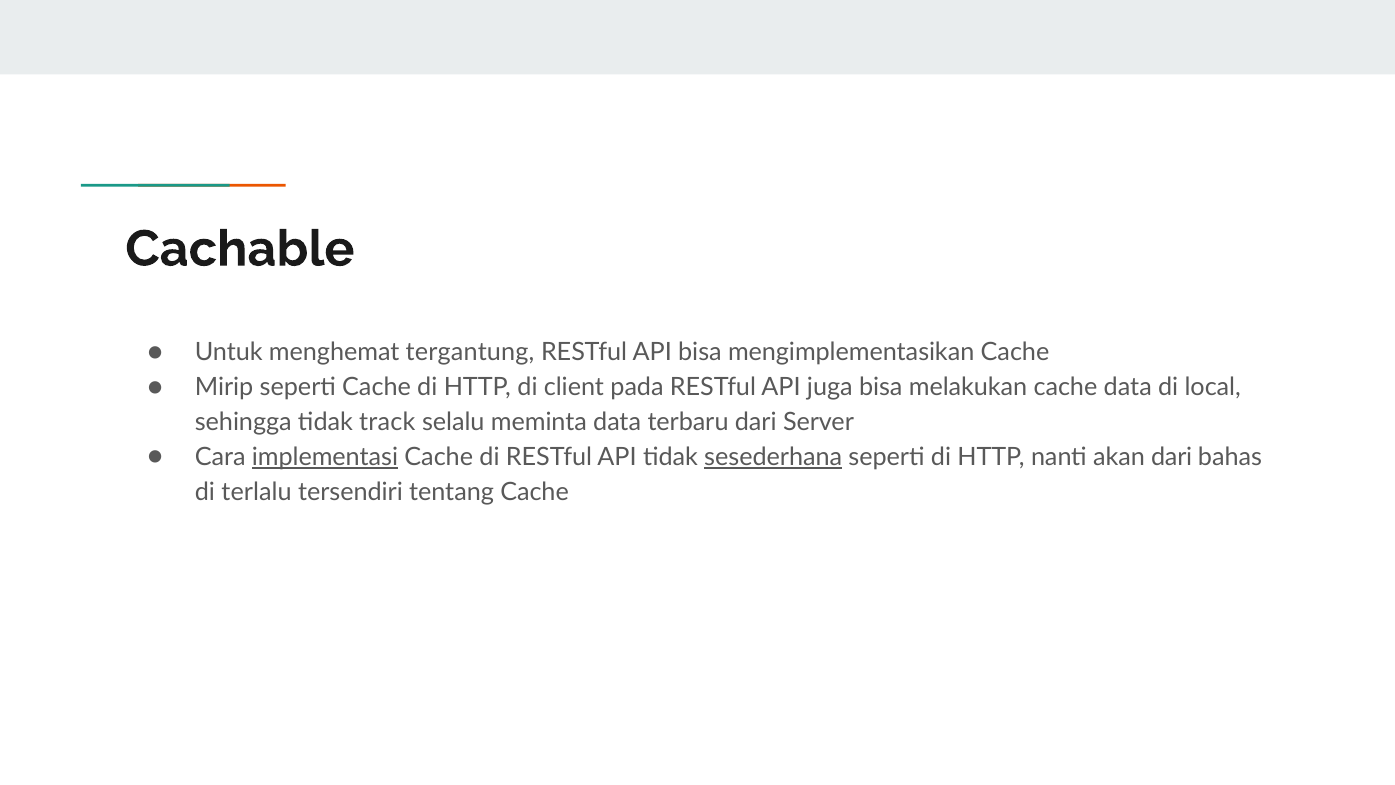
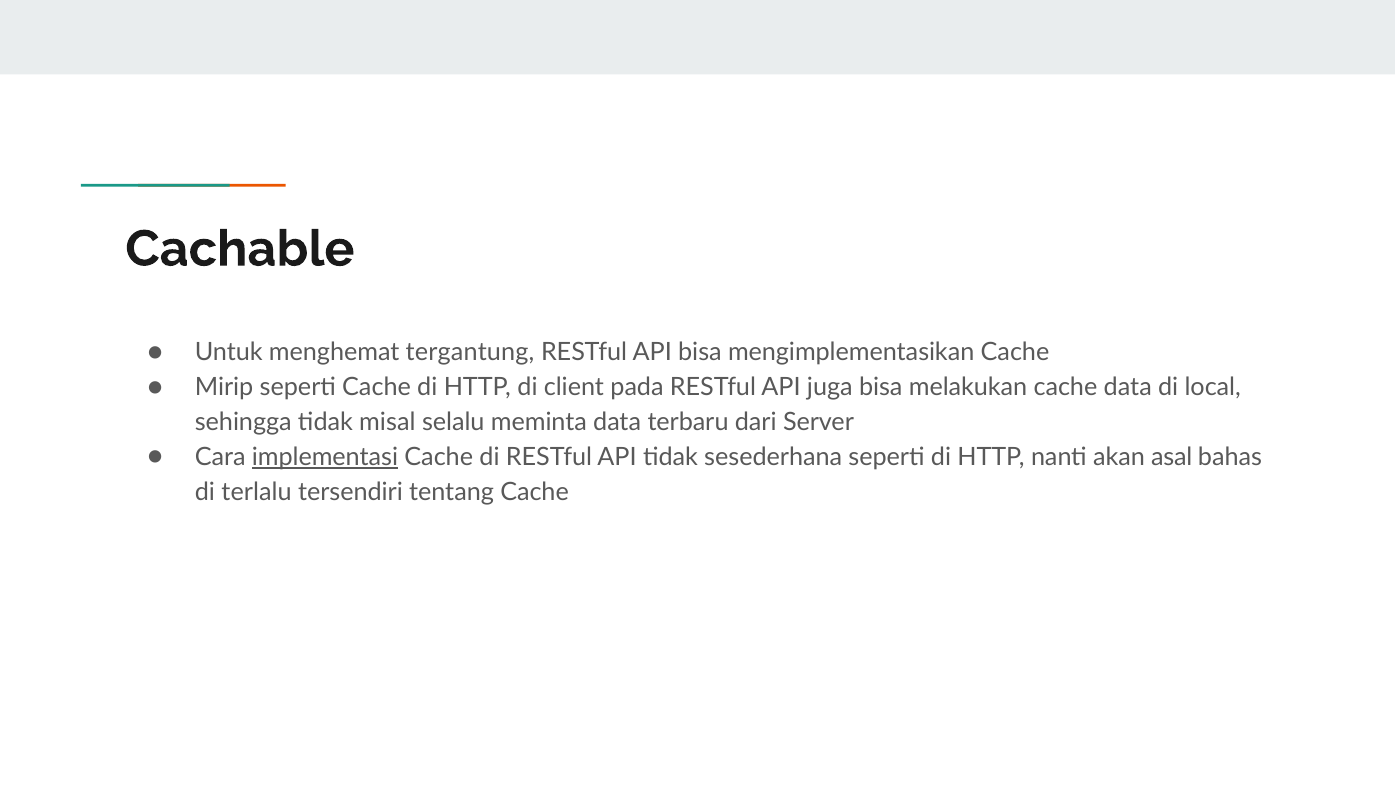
track: track -> misal (387, 422)
sesederhana underline: present -> none (773, 457)
akan dari: dari -> asal (1172, 457)
